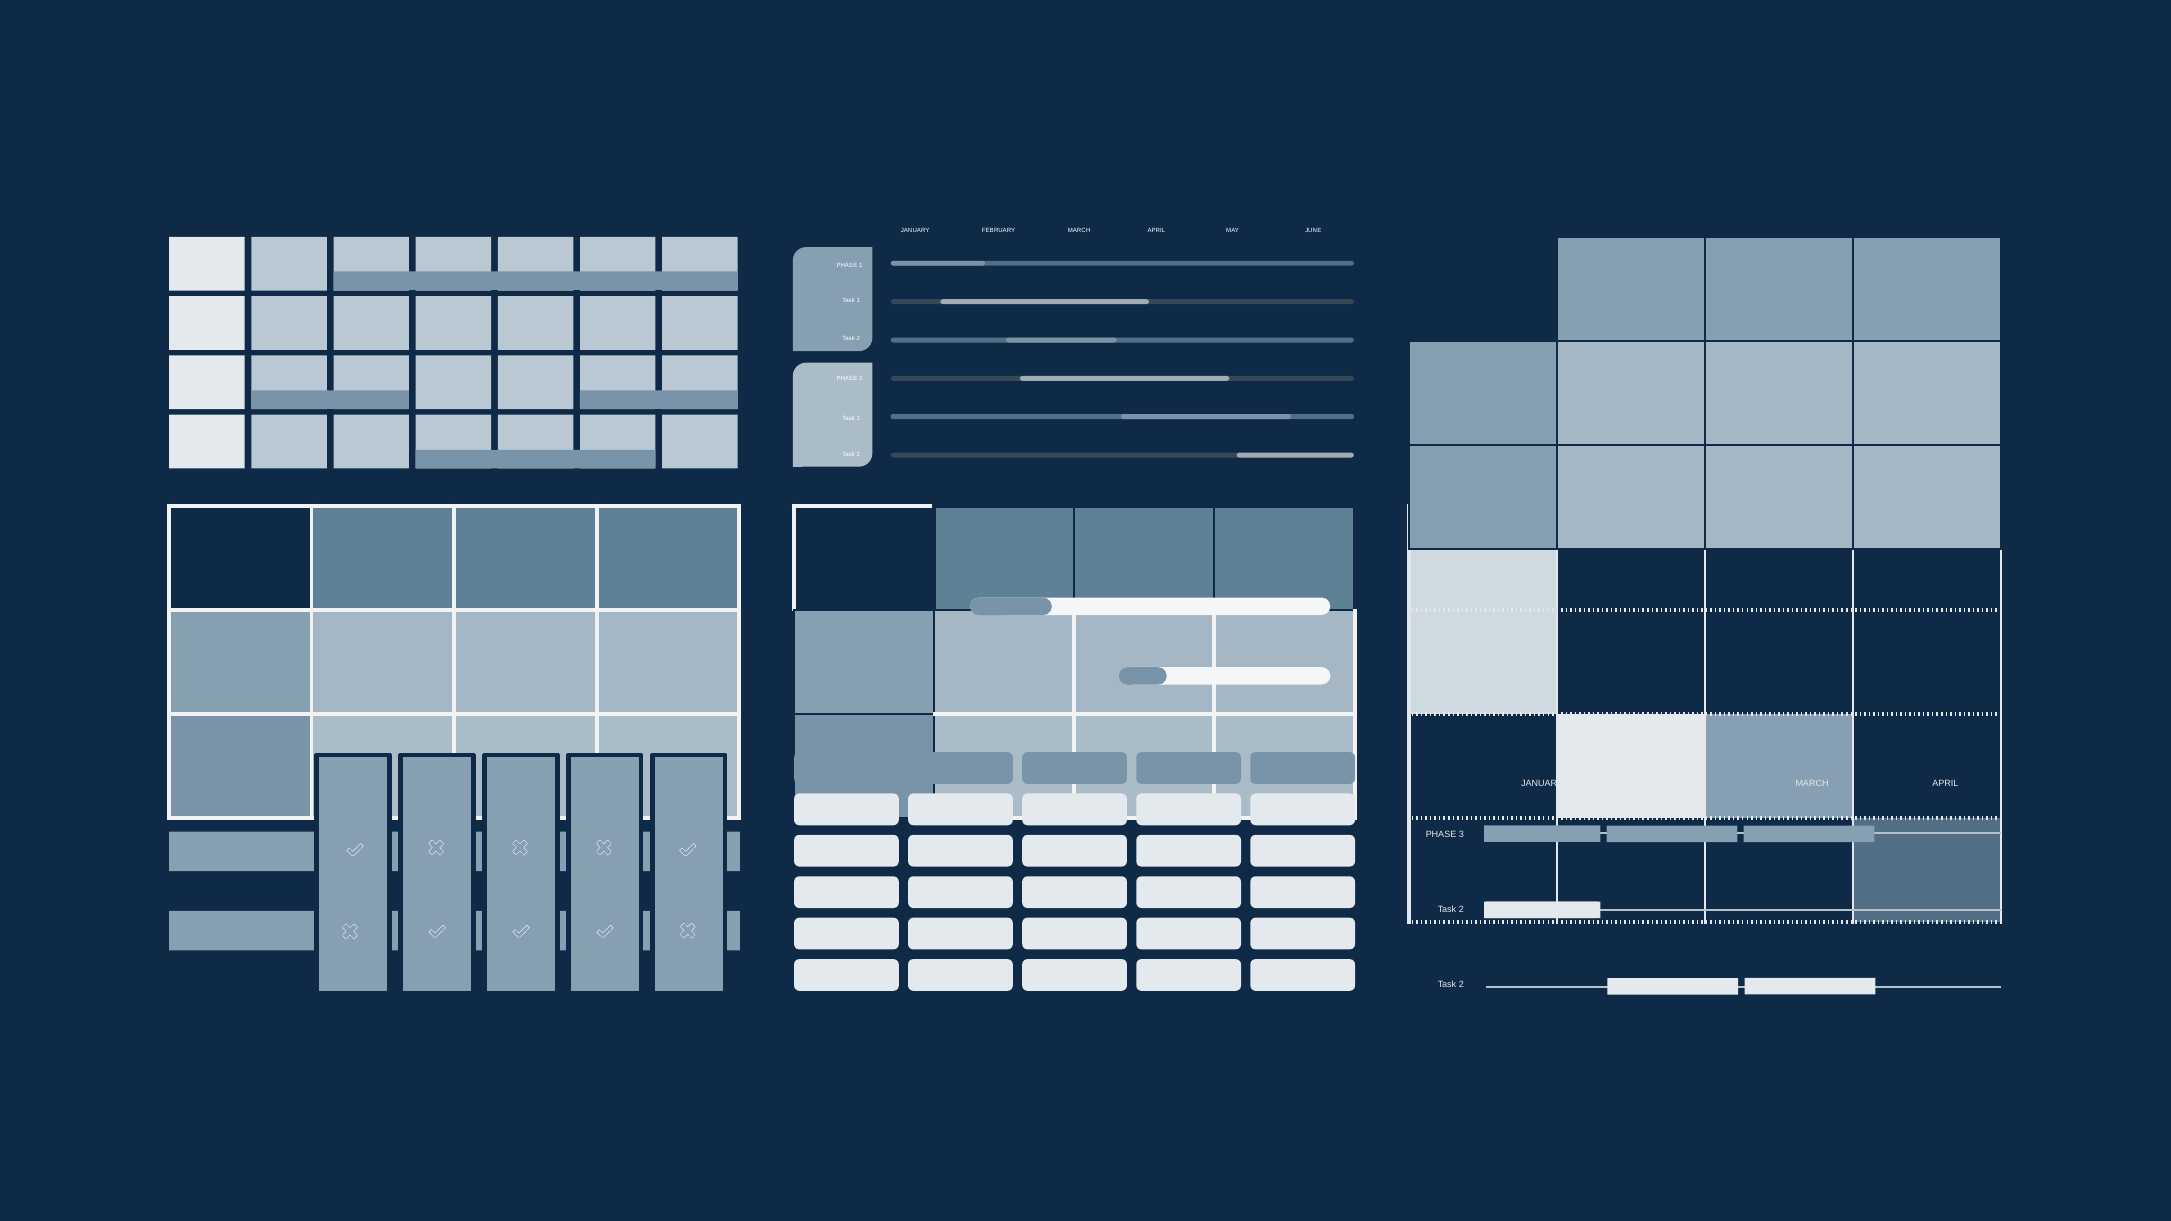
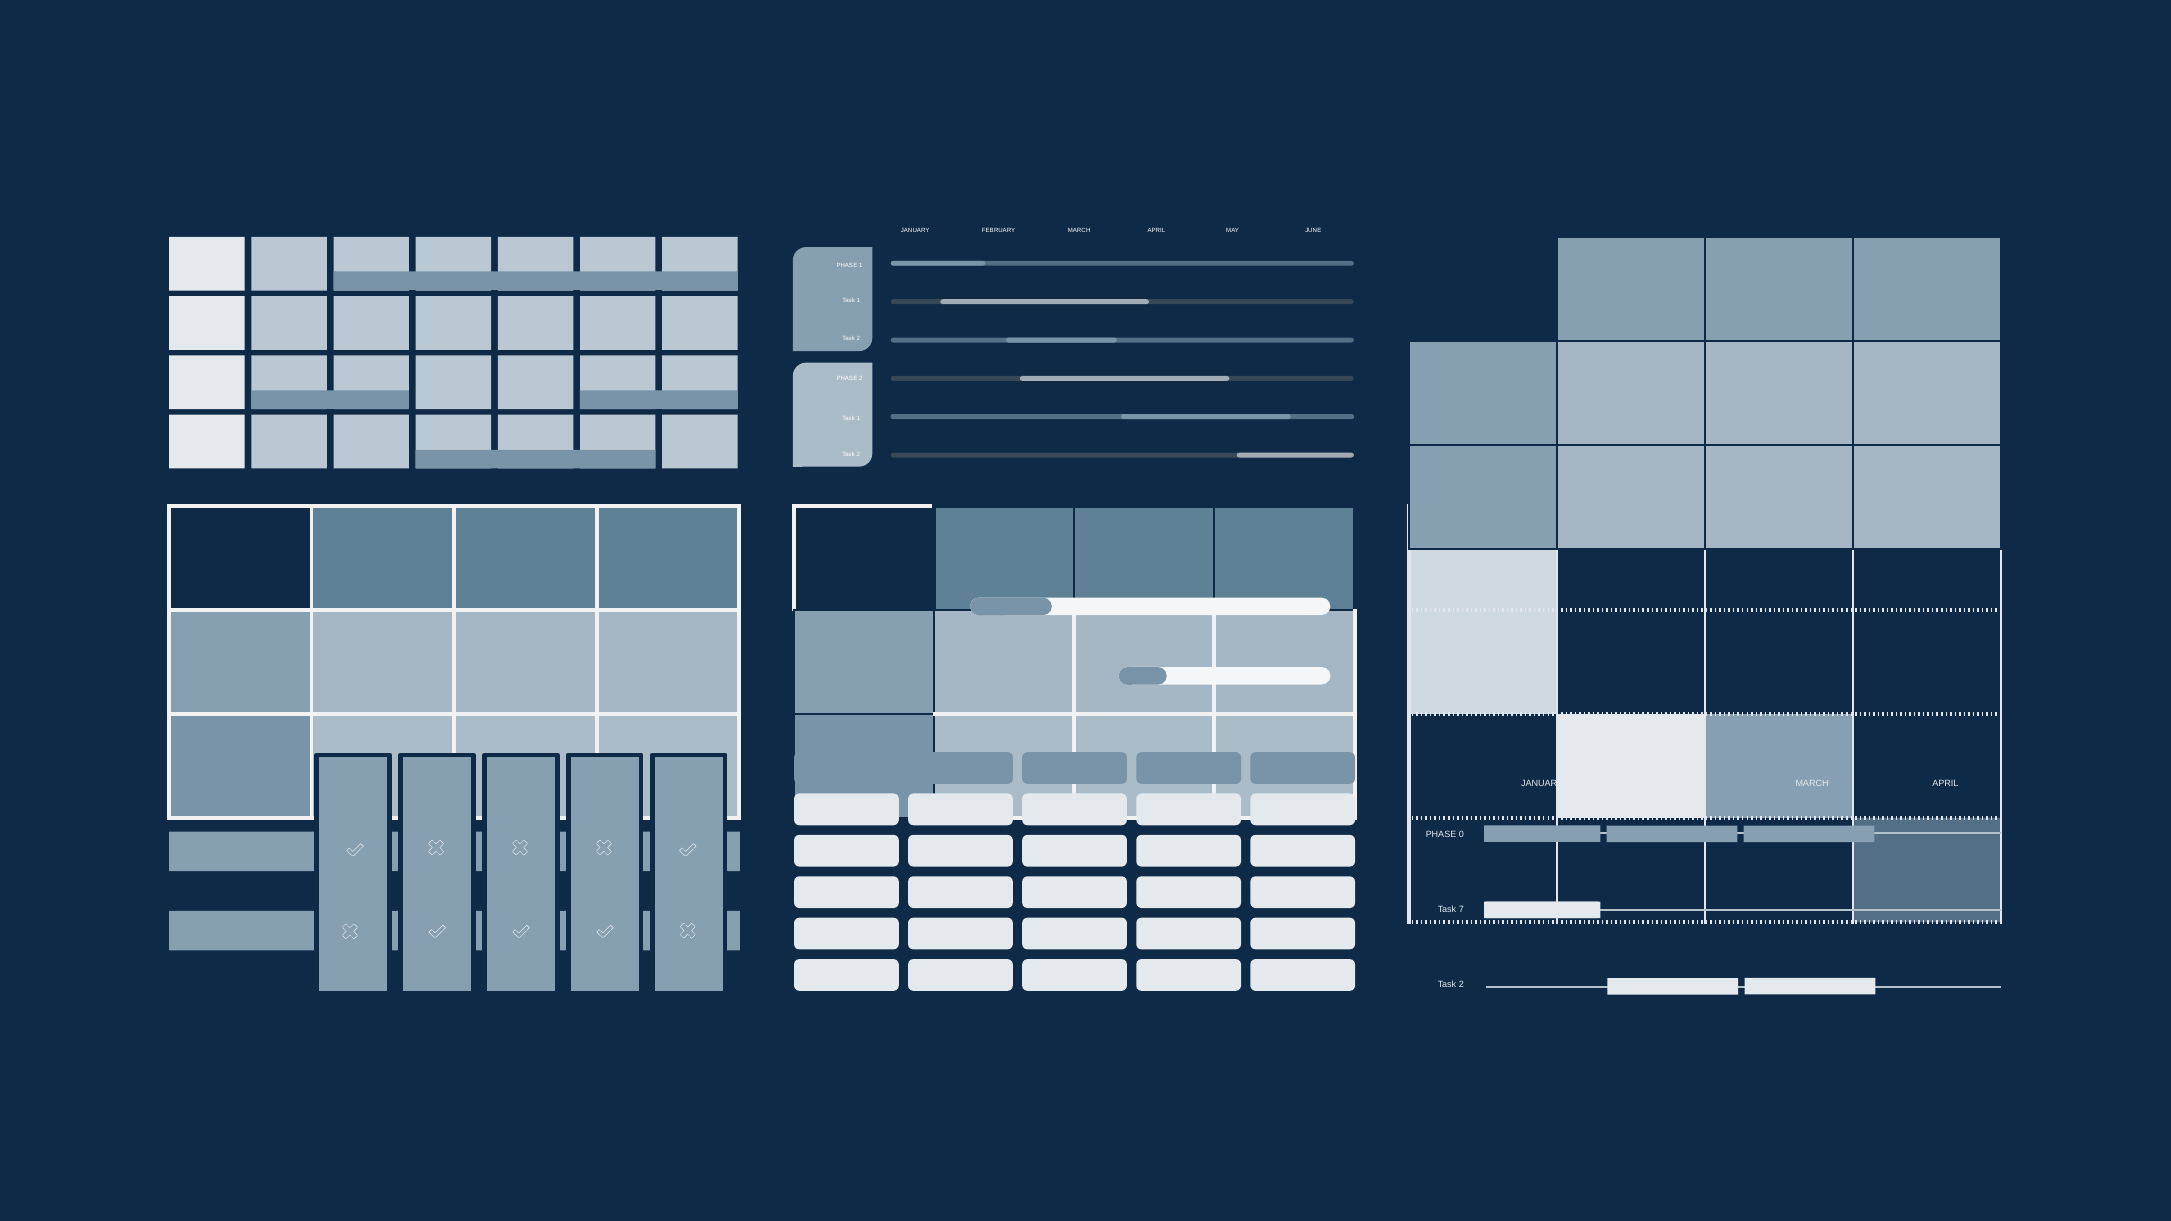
3: 3 -> 0 (1461, 834)
2: 2 -> 7 (1461, 909)
